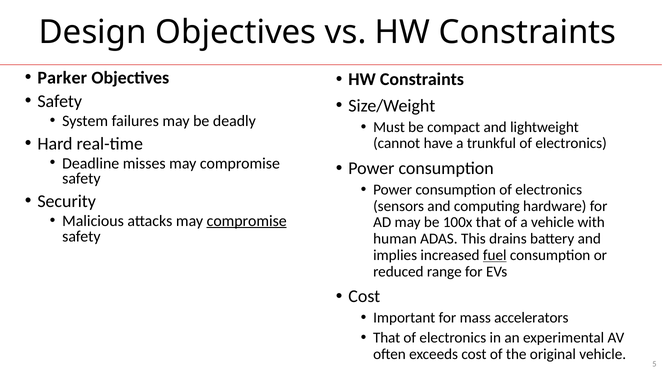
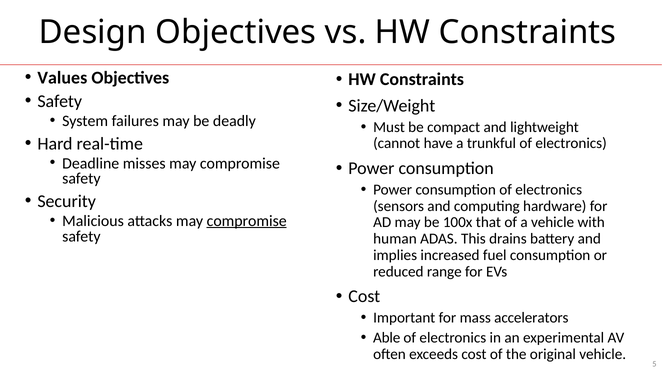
Parker: Parker -> Values (62, 78)
fuel underline: present -> none (495, 255)
That: That -> Able (387, 337)
